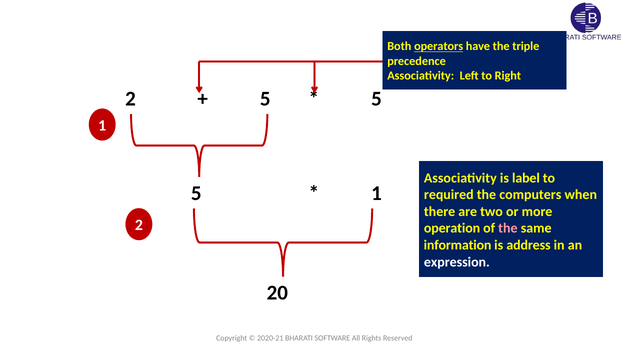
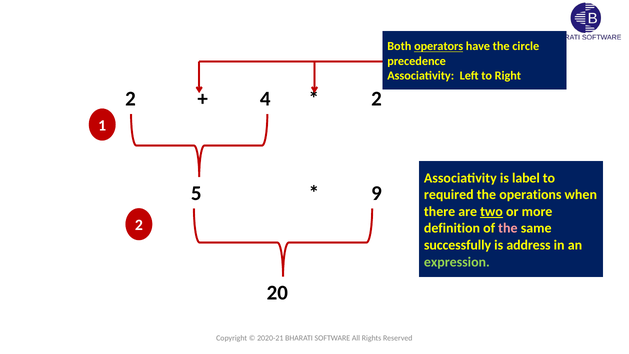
triple: triple -> circle (526, 46)
5: 5 -> 4 (265, 99)
5: 5 -> 2 (376, 99)
1: 1 -> 9 (376, 193)
computers: computers -> operations (530, 195)
two underline: none -> present (492, 211)
operation: operation -> definition (452, 228)
information: information -> successfully (458, 245)
expression colour: white -> light green (457, 262)
